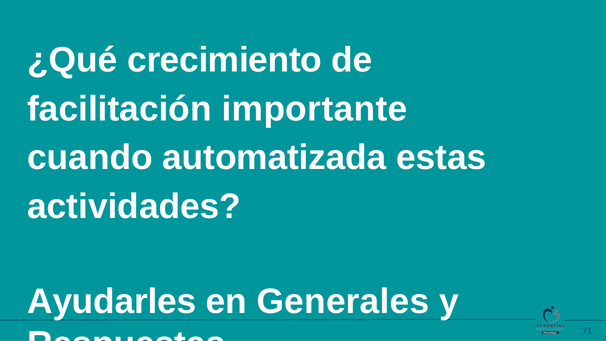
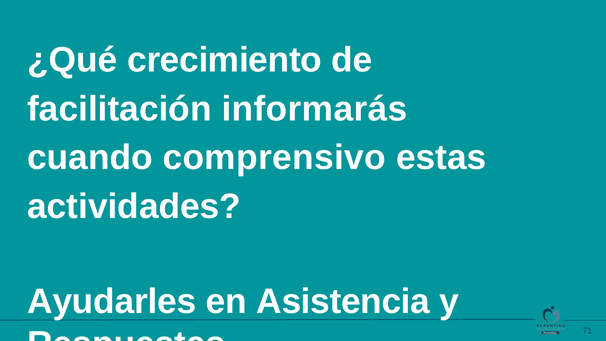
importante: importante -> informarás (314, 109)
automatizada: automatizada -> comprensivo (274, 158)
Generales: Generales -> Asistencia (343, 301)
